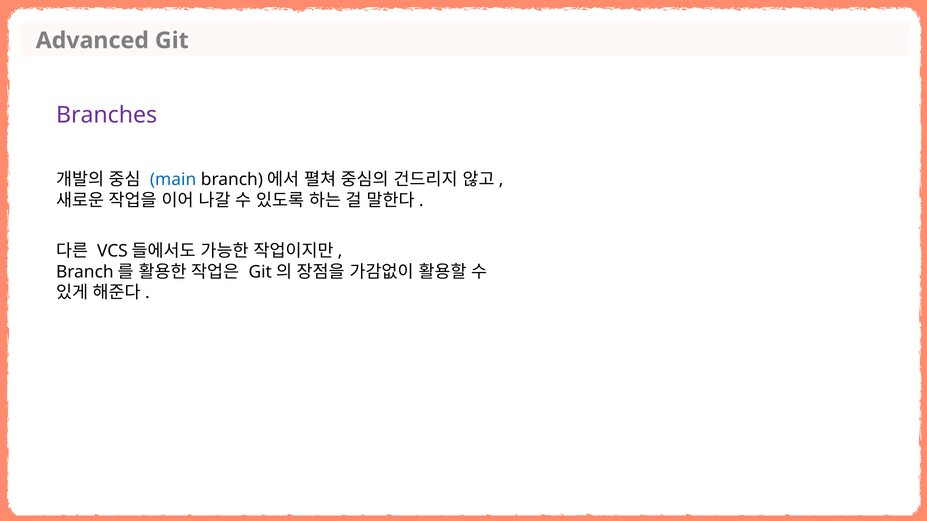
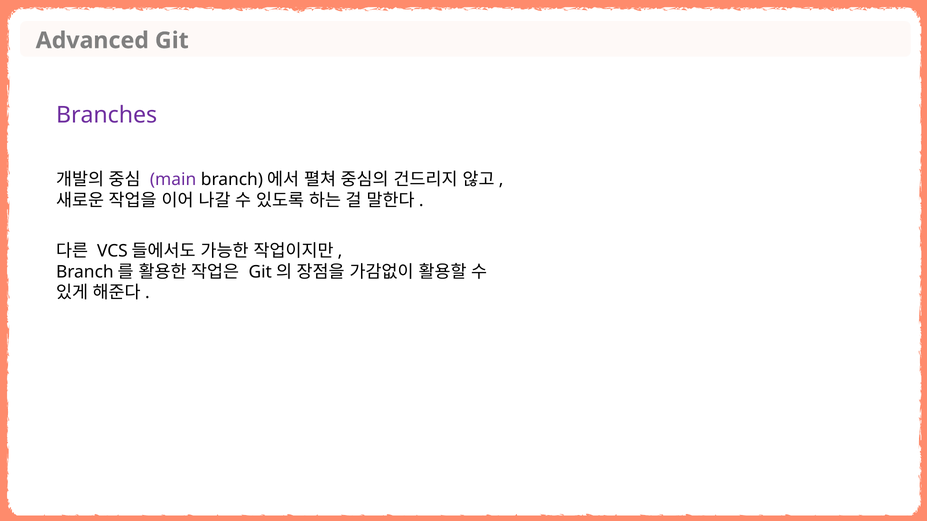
main colour: blue -> purple (173, 180)
